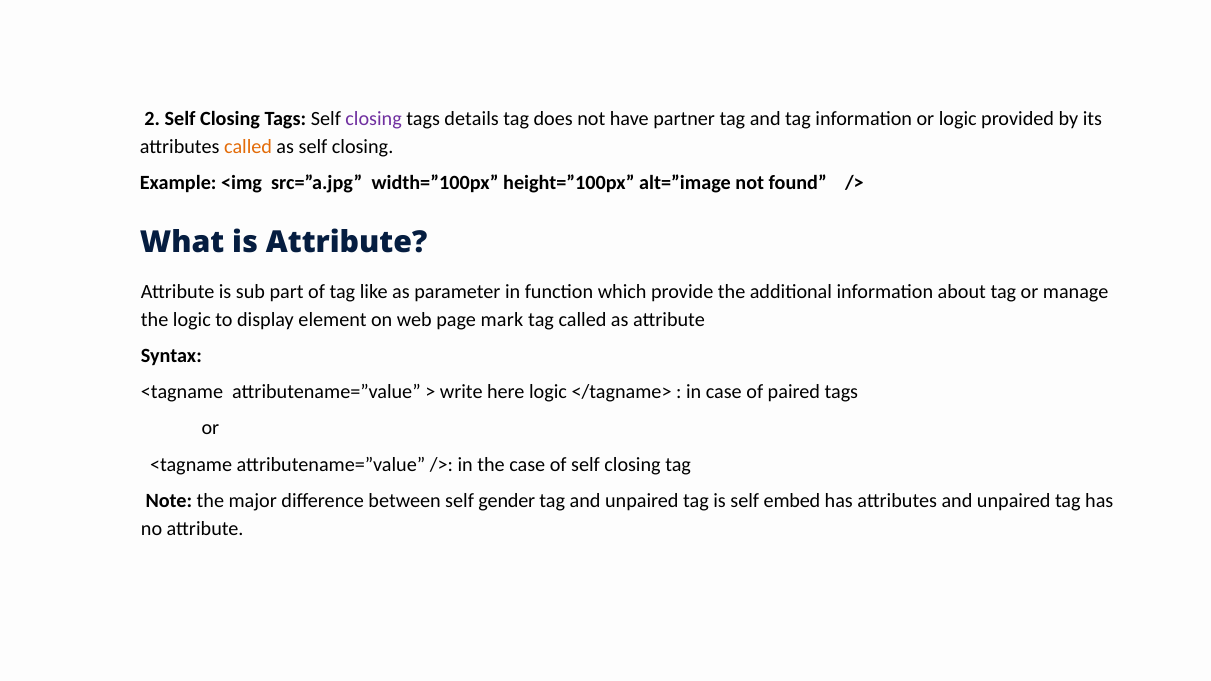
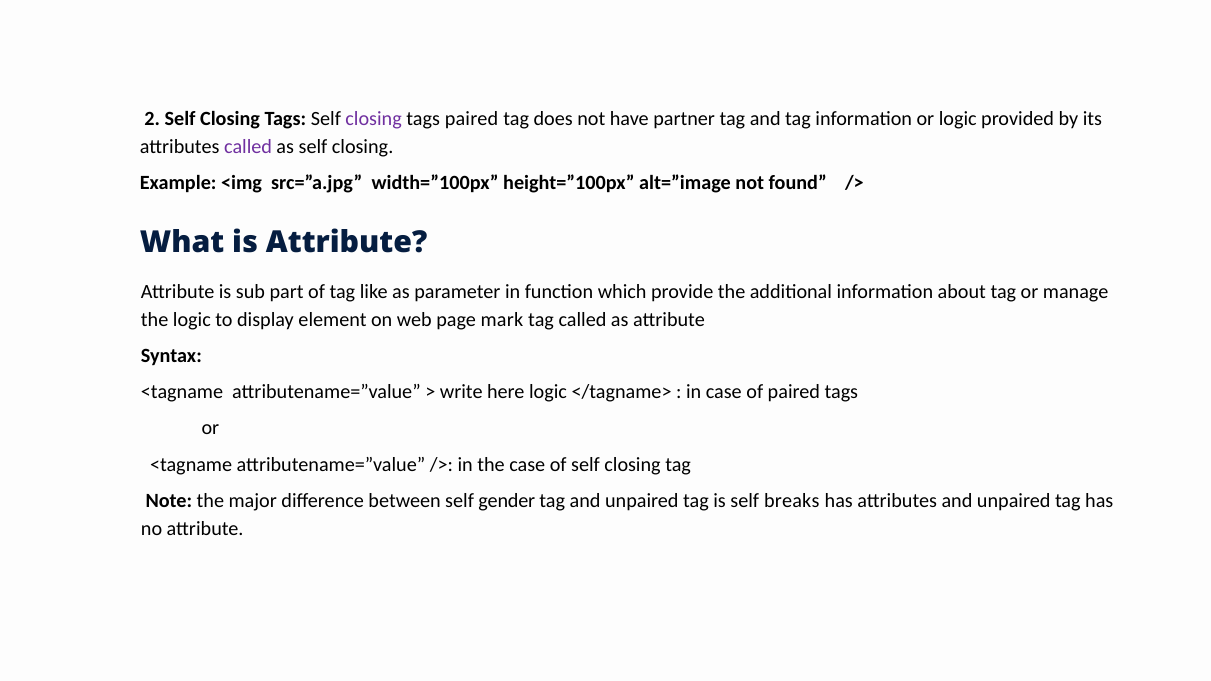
tags details: details -> paired (472, 119)
called colour: orange -> purple (248, 146)
embed: embed -> breaks (792, 501)
